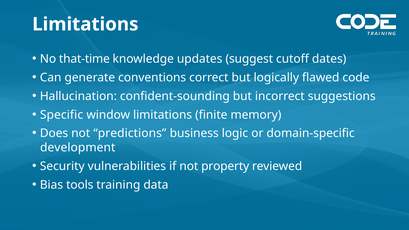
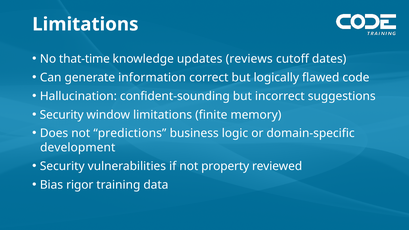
suggest: suggest -> reviews (249, 59)
conventions: conventions -> information (152, 78)
Specific: Specific -> Security (62, 115)
tools: tools -> rigor (80, 185)
